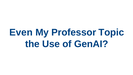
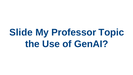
Even: Even -> Slide (21, 32)
